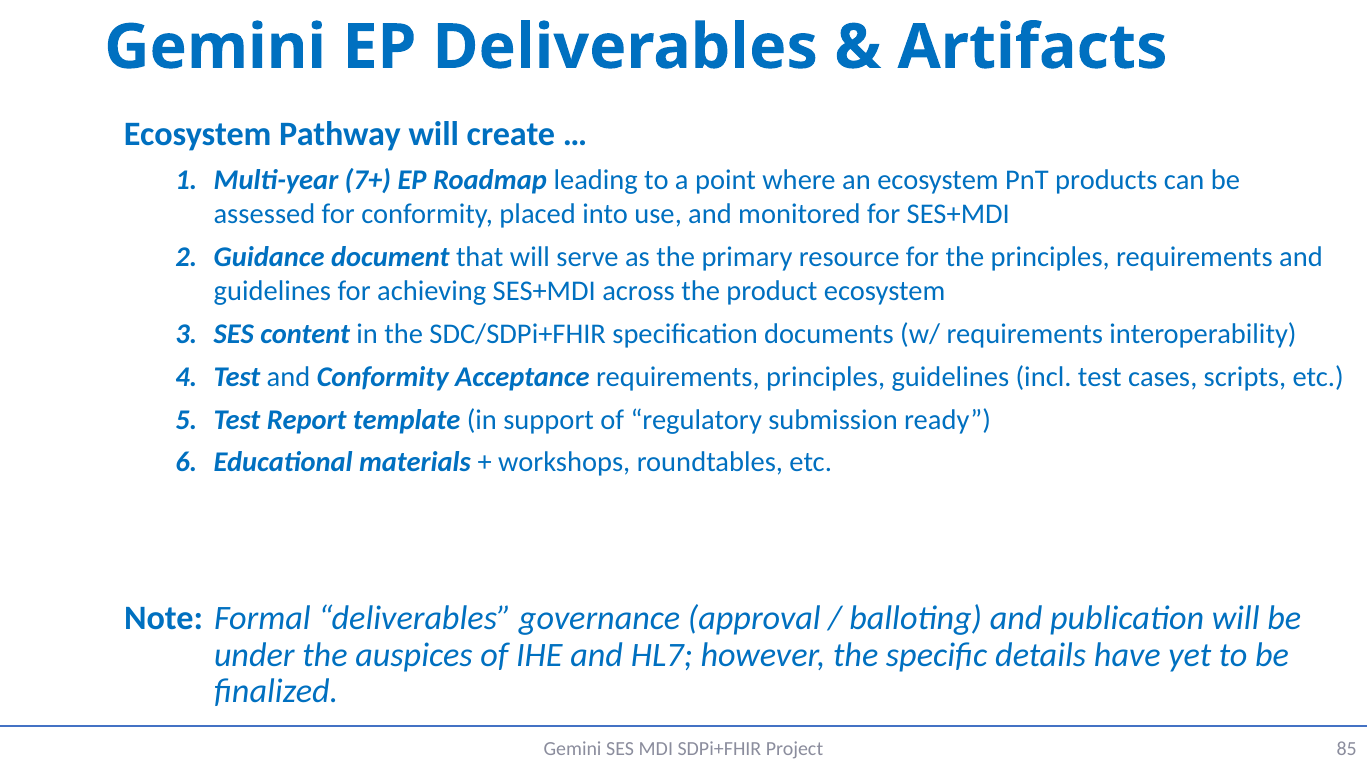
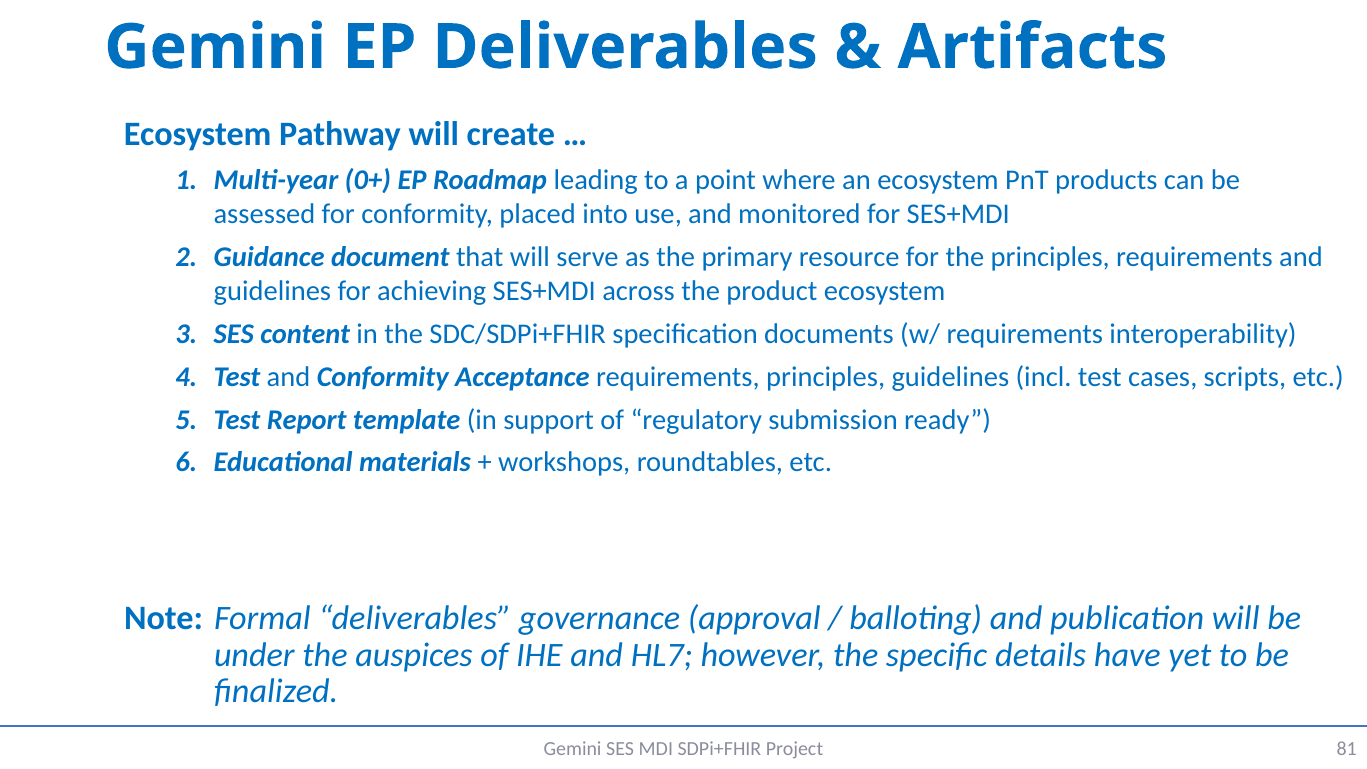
7+: 7+ -> 0+ (368, 180)
85: 85 -> 81 (1347, 749)
